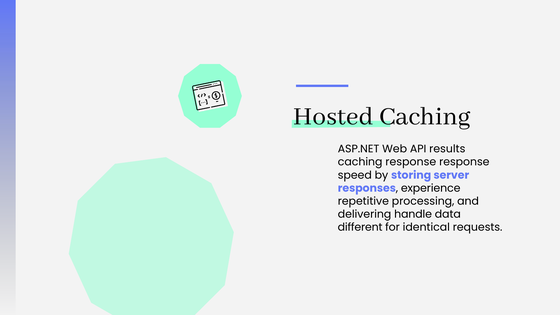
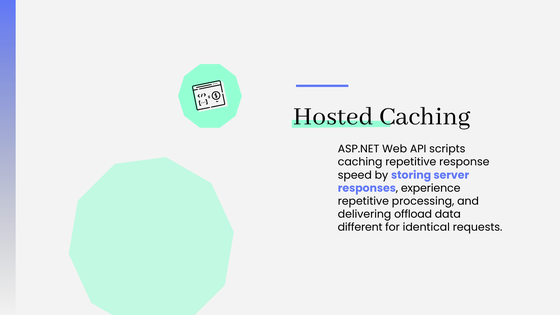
results: results -> scripts (447, 149)
caching response: response -> repetitive (411, 162)
handle: handle -> offload (413, 214)
